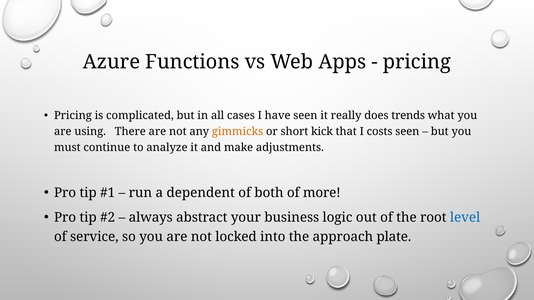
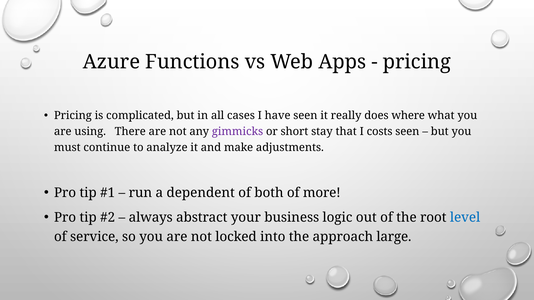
trends: trends -> where (408, 116)
gimmicks colour: orange -> purple (238, 132)
kick: kick -> stay (322, 132)
plate: plate -> large (394, 237)
